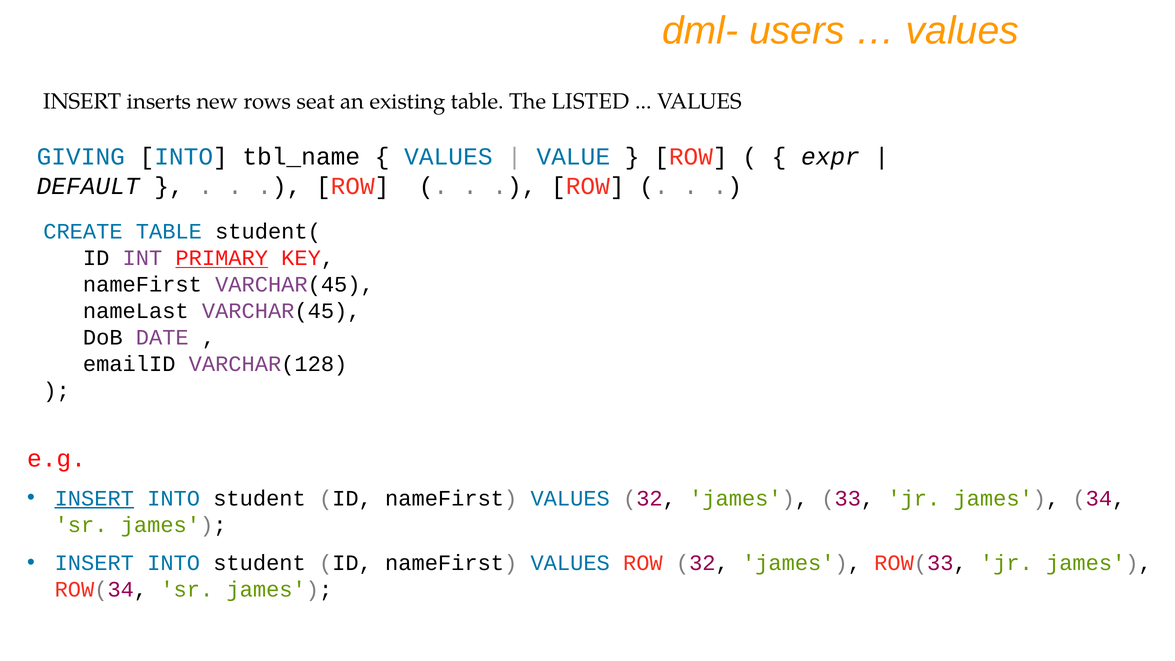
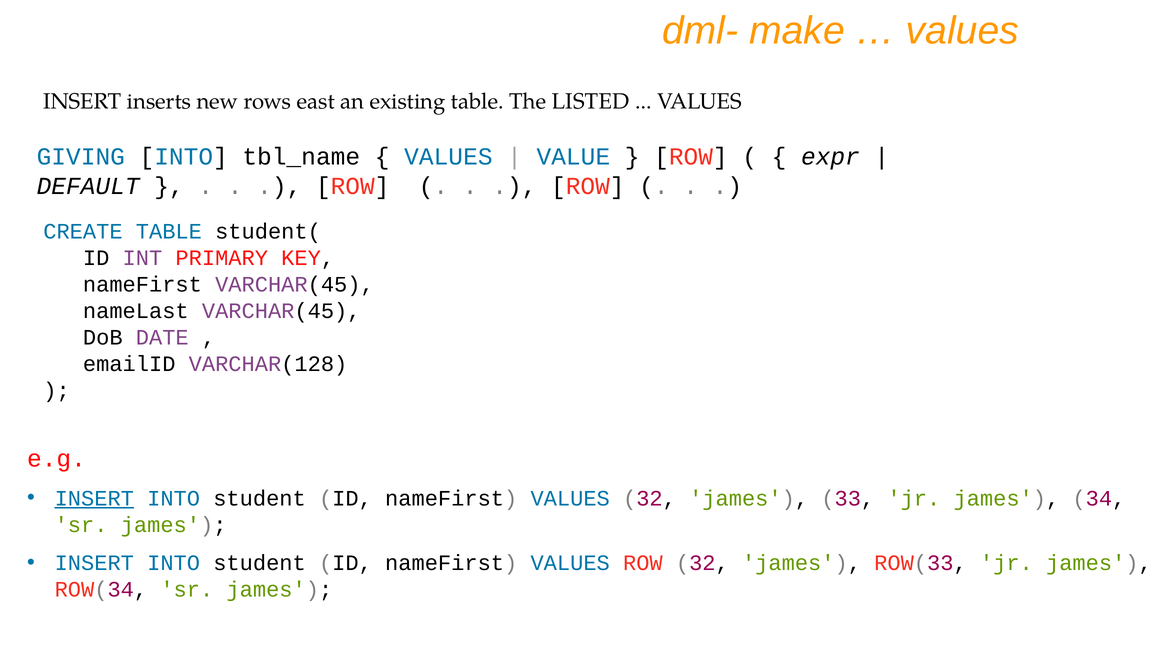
users: users -> make (797, 31)
seat: seat -> east (316, 101)
PRIMARY underline: present -> none (222, 258)
